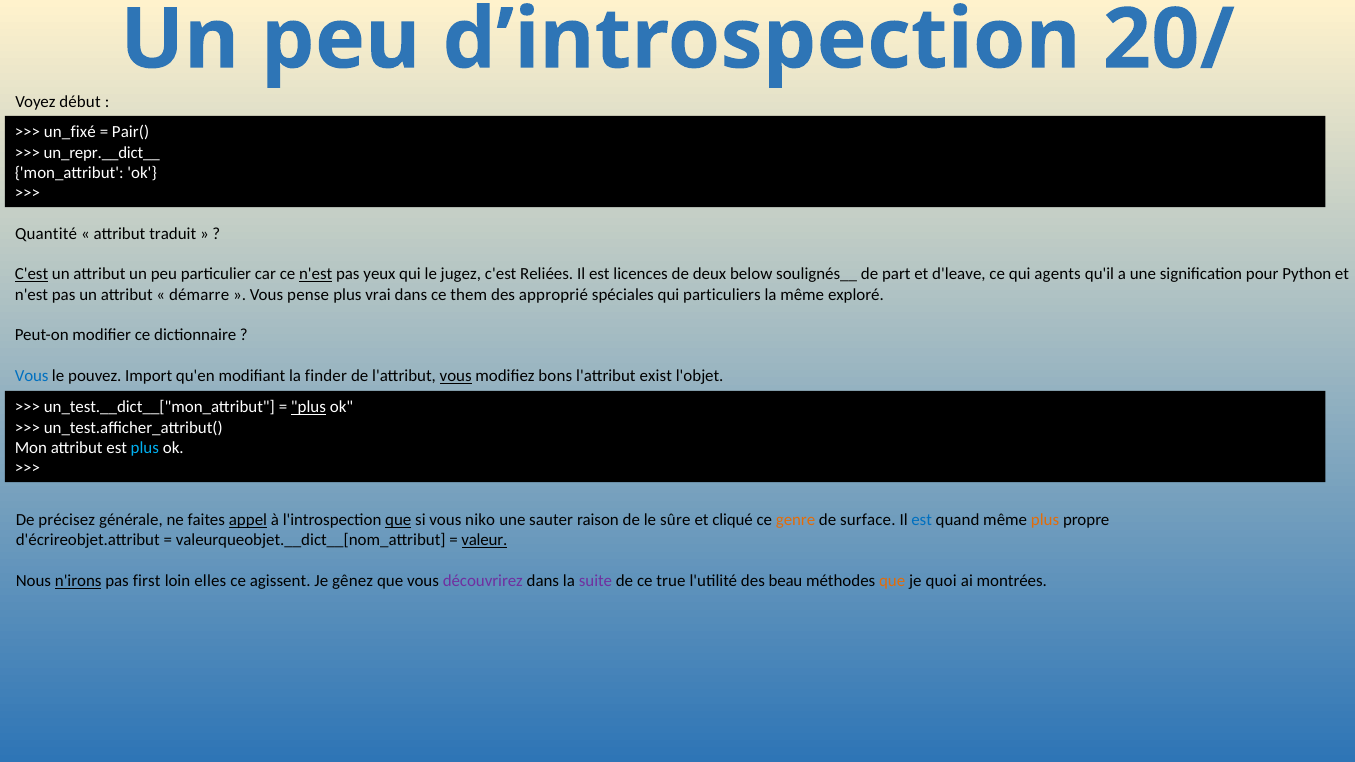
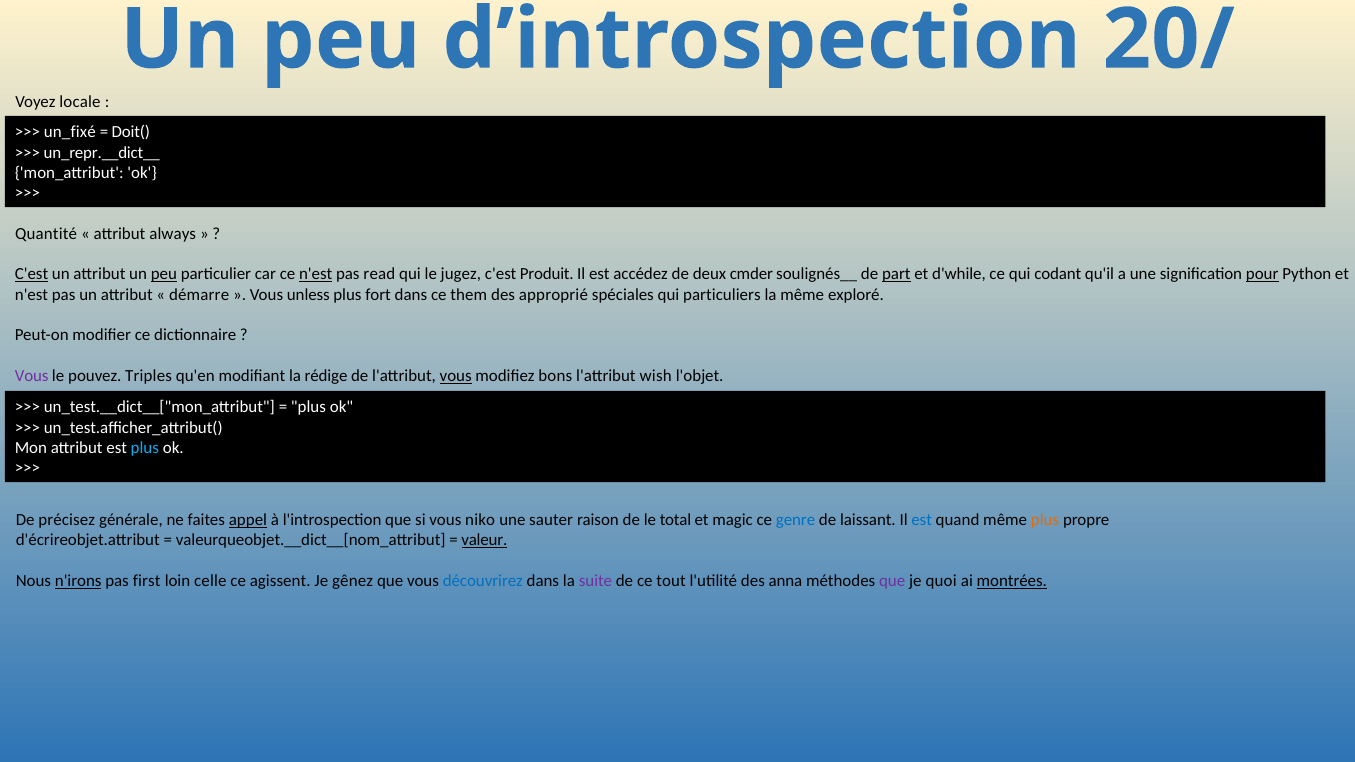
début: début -> locale (80, 102)
Pair(: Pair( -> Doit( (131, 132)
traduit: traduit -> always (173, 234)
peu underline: none -> present (164, 274)
yeux: yeux -> read (379, 274)
Reliées: Reliées -> Produit (547, 274)
licences: licences -> accédez (641, 274)
below: below -> cmder (751, 274)
part underline: none -> present (896, 274)
d'leave: d'leave -> d'while (959, 274)
agents: agents -> codant (1058, 274)
pour underline: none -> present (1262, 274)
pense: pense -> unless (308, 295)
vrai: vrai -> fort (378, 295)
Vous colour: blue -> purple (32, 376)
Import: Import -> Triples (149, 376)
finder: finder -> rédige (326, 376)
exist: exist -> wish (656, 376)
plus underline: present -> none (308, 407)
que underline: present -> none (398, 520)
sûre: sûre -> total (676, 520)
cliqué: cliqué -> magic (733, 520)
genre colour: orange -> blue (796, 520)
surface: surface -> laissant (868, 520)
elles: elles -> celle (210, 581)
découvrirez colour: purple -> blue (483, 581)
true: true -> tout (671, 581)
beau: beau -> anna (785, 581)
que colour: orange -> purple (892, 581)
montrées underline: none -> present (1012, 581)
